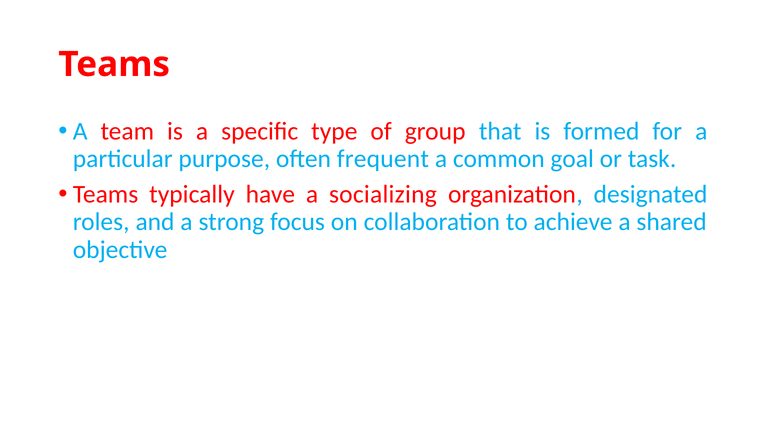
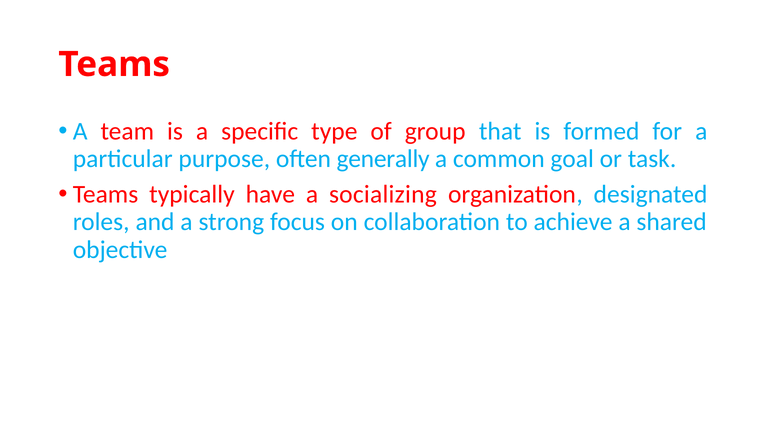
frequent: frequent -> generally (383, 159)
